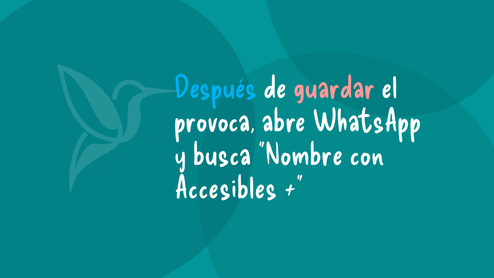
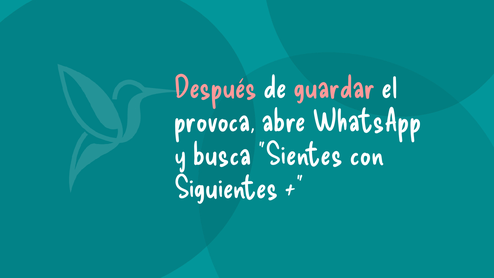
Después colour: light blue -> pink (216, 88)
Nombre: Nombre -> Sientes (301, 155)
Accesibles: Accesibles -> Siguientes (226, 188)
